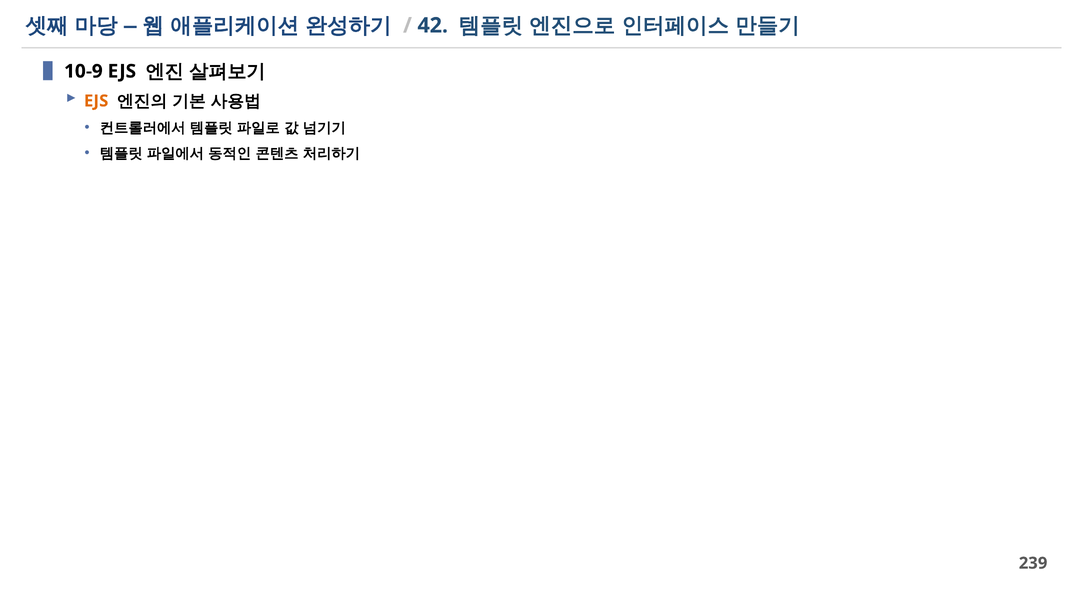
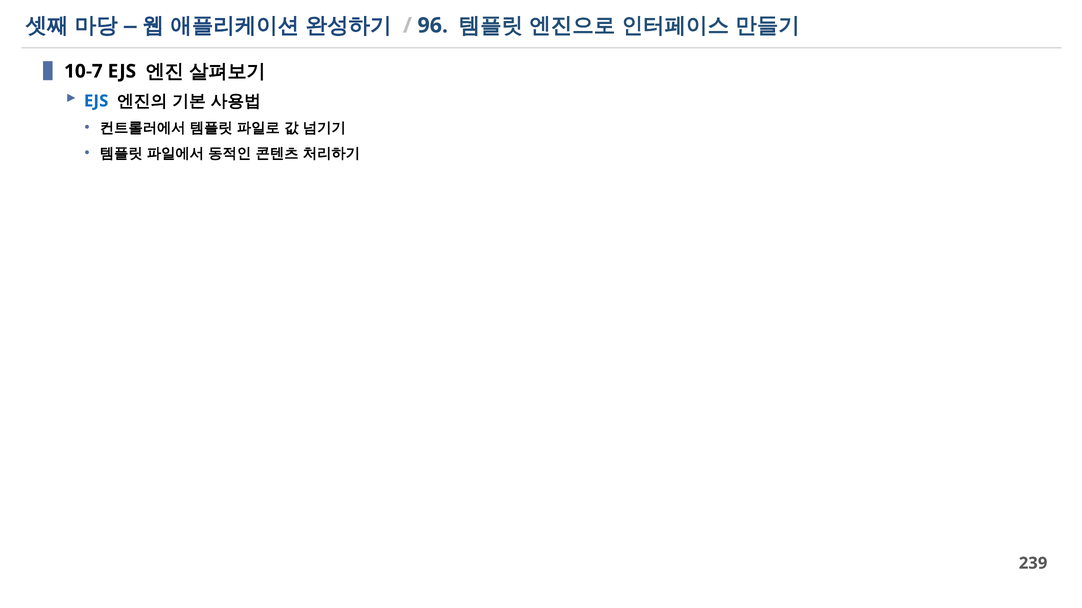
42: 42 -> 96 (433, 25)
10-9: 10-9 -> 10-7 (83, 71)
EJS colour: orange -> blue (96, 101)
